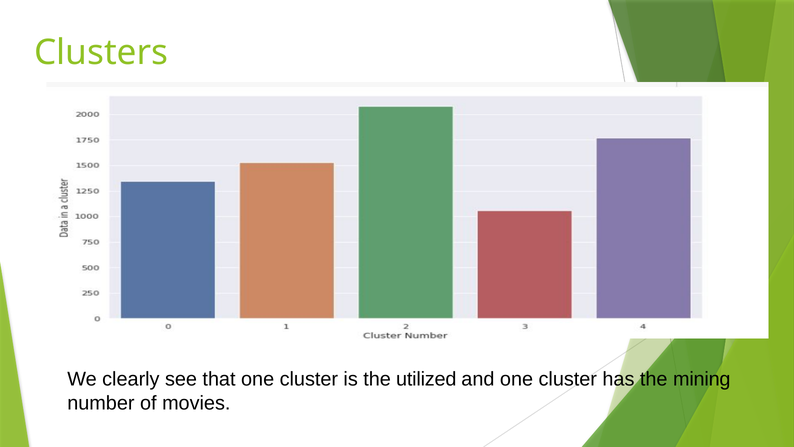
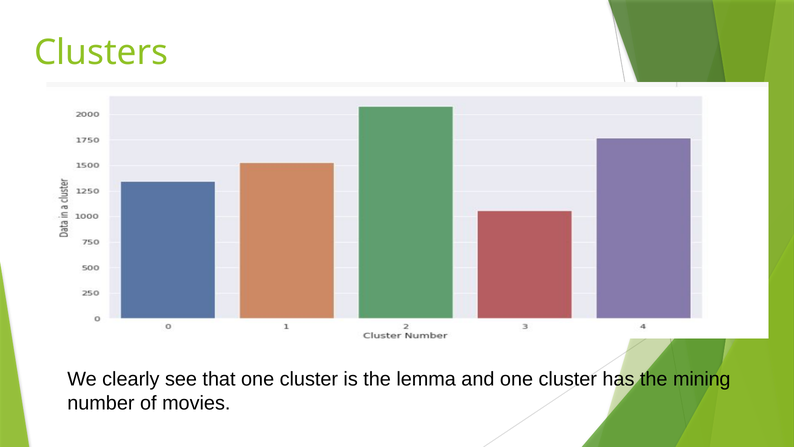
utilized: utilized -> lemma (426, 379)
